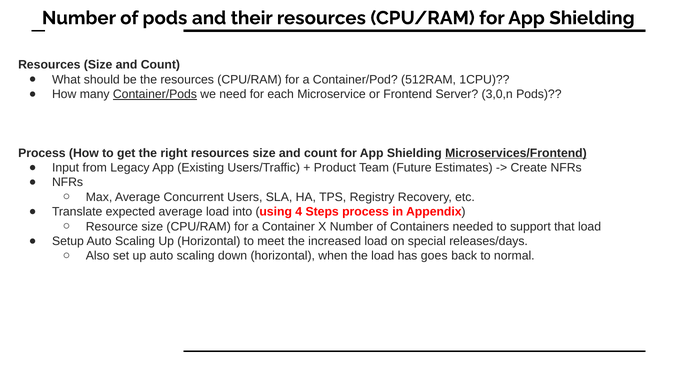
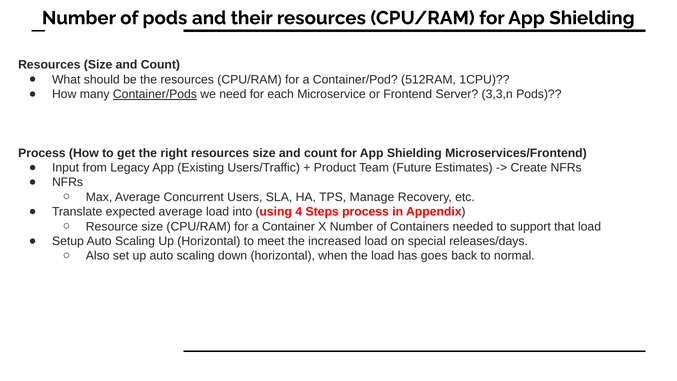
3,0,n: 3,0,n -> 3,3,n (497, 94)
Microservices/Frontend underline: present -> none (516, 153)
Registry: Registry -> Manage (372, 197)
